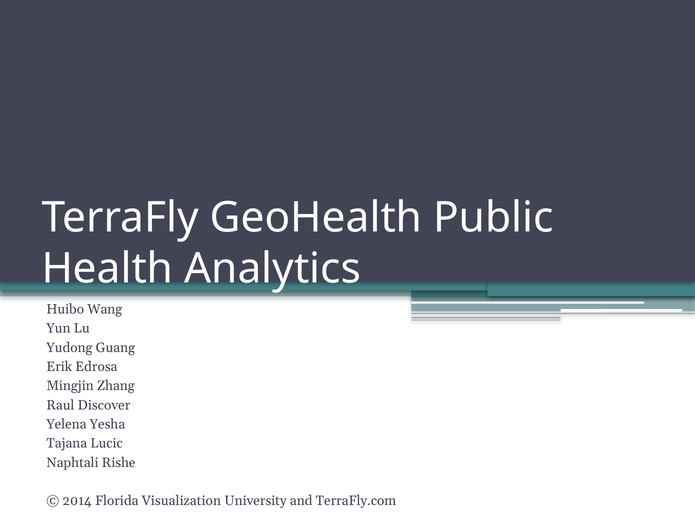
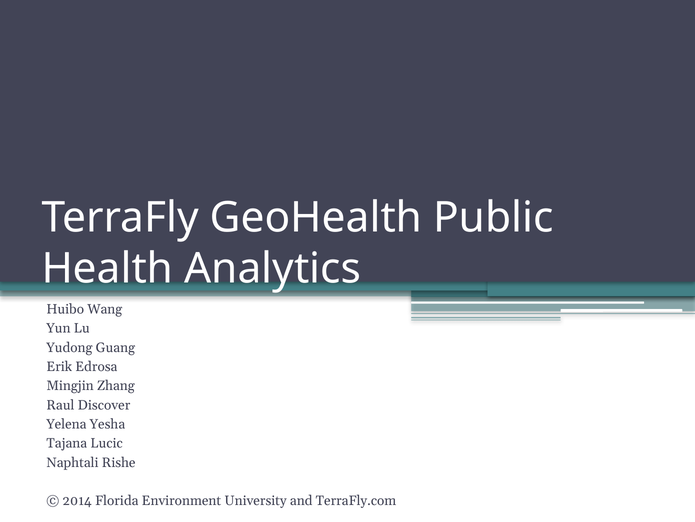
Visualization: Visualization -> Environment (181, 500)
